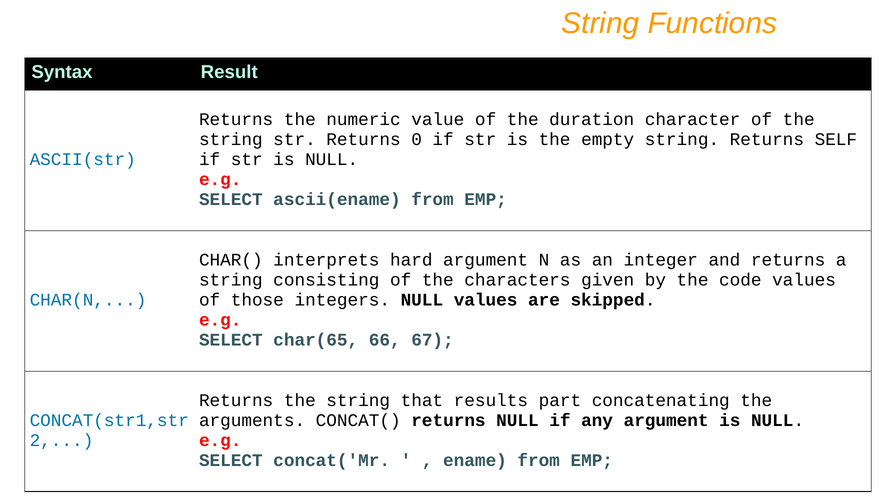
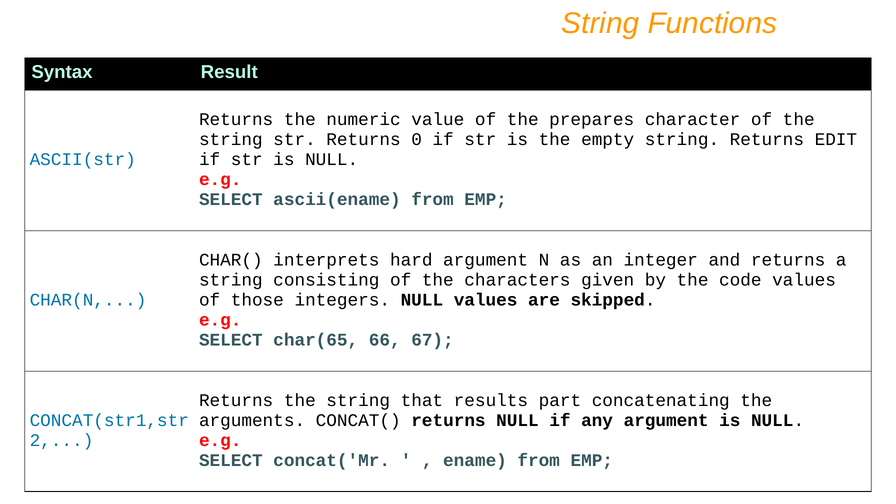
duration: duration -> prepares (592, 119)
SELF: SELF -> EDIT (836, 139)
